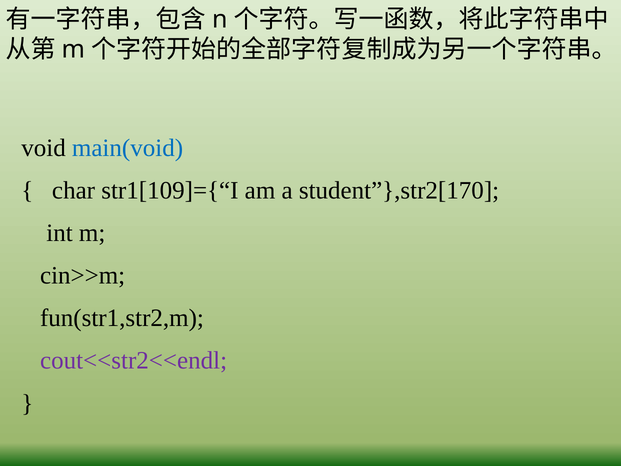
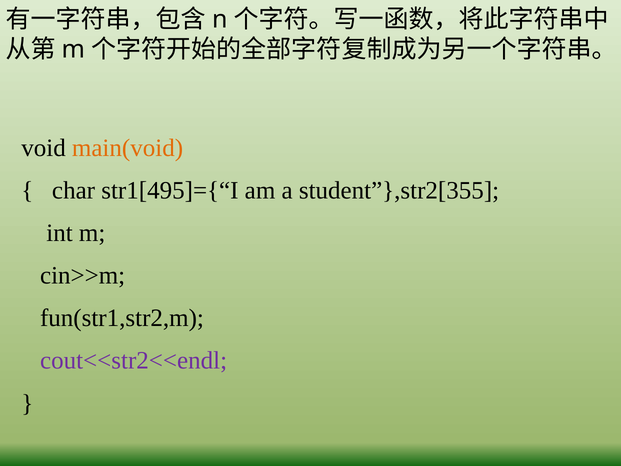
main(void colour: blue -> orange (128, 148)
str1[109]={“I: str1[109]={“I -> str1[495]={“I (170, 190)
student”},str2[170: student”},str2[170 -> student”},str2[355 (399, 190)
